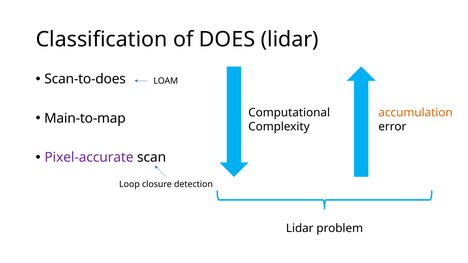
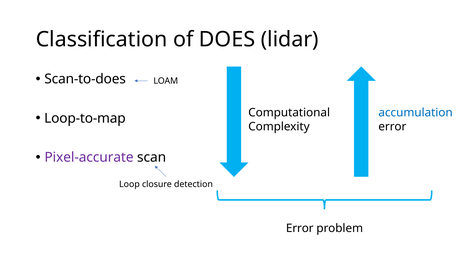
accumulation colour: orange -> blue (416, 113)
Main-to-map: Main-to-map -> Loop-to-map (85, 118)
Lidar: Lidar -> Error (300, 228)
